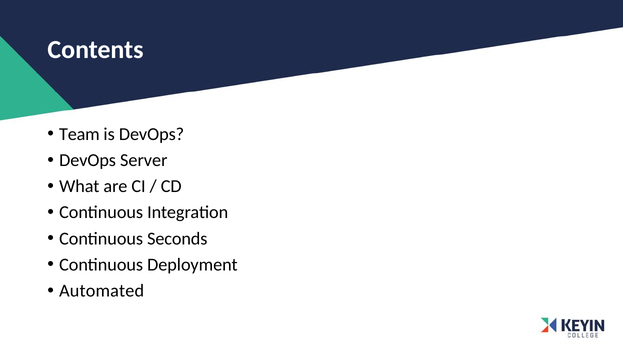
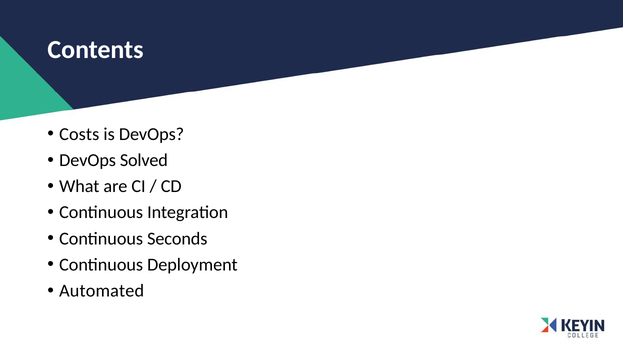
Team: Team -> Costs (79, 134)
Server: Server -> Solved (144, 160)
